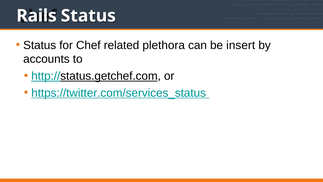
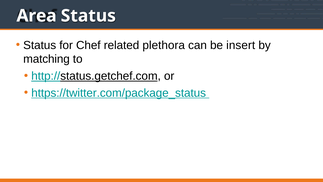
Rails: Rails -> Area (37, 16)
accounts: accounts -> matching (46, 59)
https://twitter.com/services_status: https://twitter.com/services_status -> https://twitter.com/package_status (119, 93)
